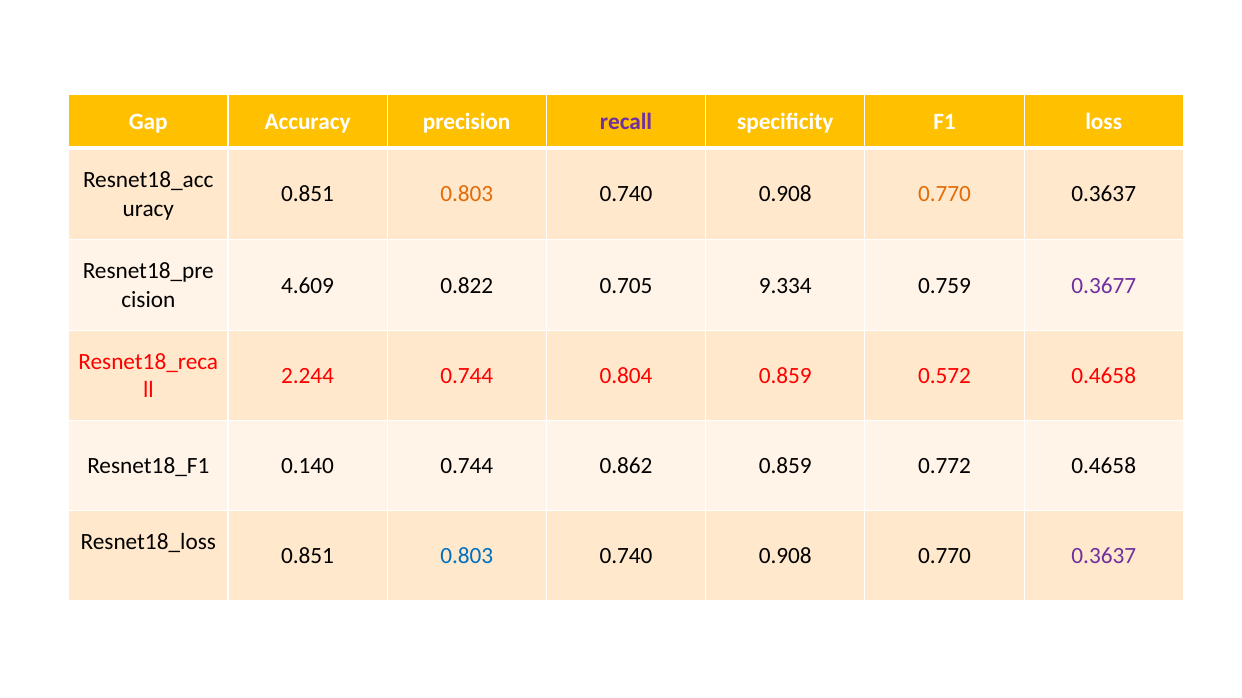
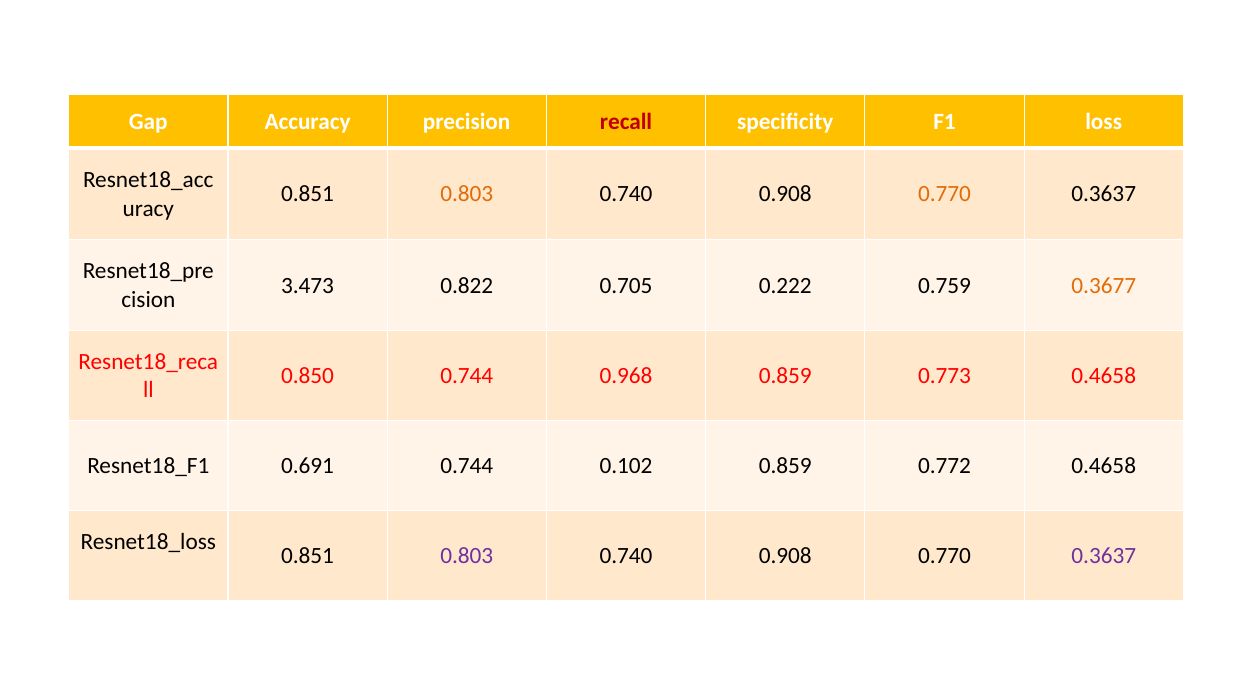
recall colour: purple -> red (626, 122)
4.609: 4.609 -> 3.473 (308, 286)
9.334: 9.334 -> 0.222 (785, 286)
0.3677 colour: purple -> orange (1104, 286)
2.244: 2.244 -> 0.850 (308, 376)
0.804: 0.804 -> 0.968 (626, 376)
0.572: 0.572 -> 0.773 (944, 376)
0.140: 0.140 -> 0.691 (308, 466)
0.862: 0.862 -> 0.102 (626, 466)
0.803 colour: blue -> purple (467, 557)
